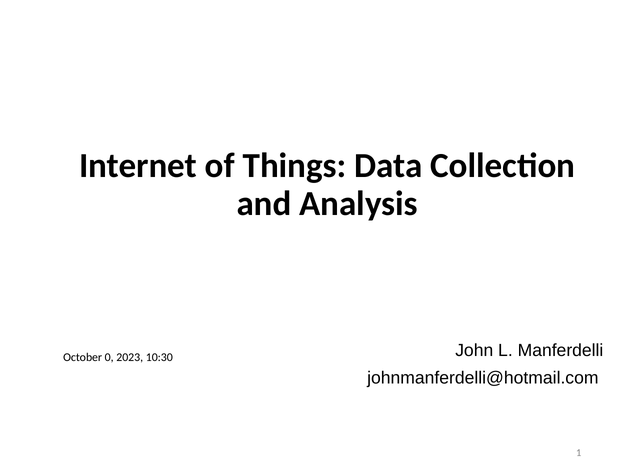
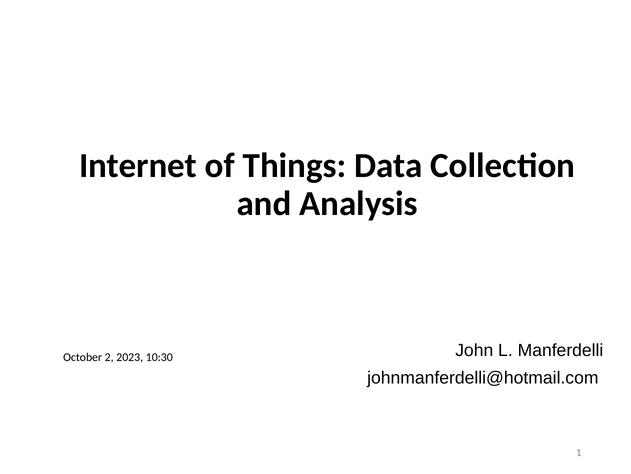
0: 0 -> 2 (109, 357)
